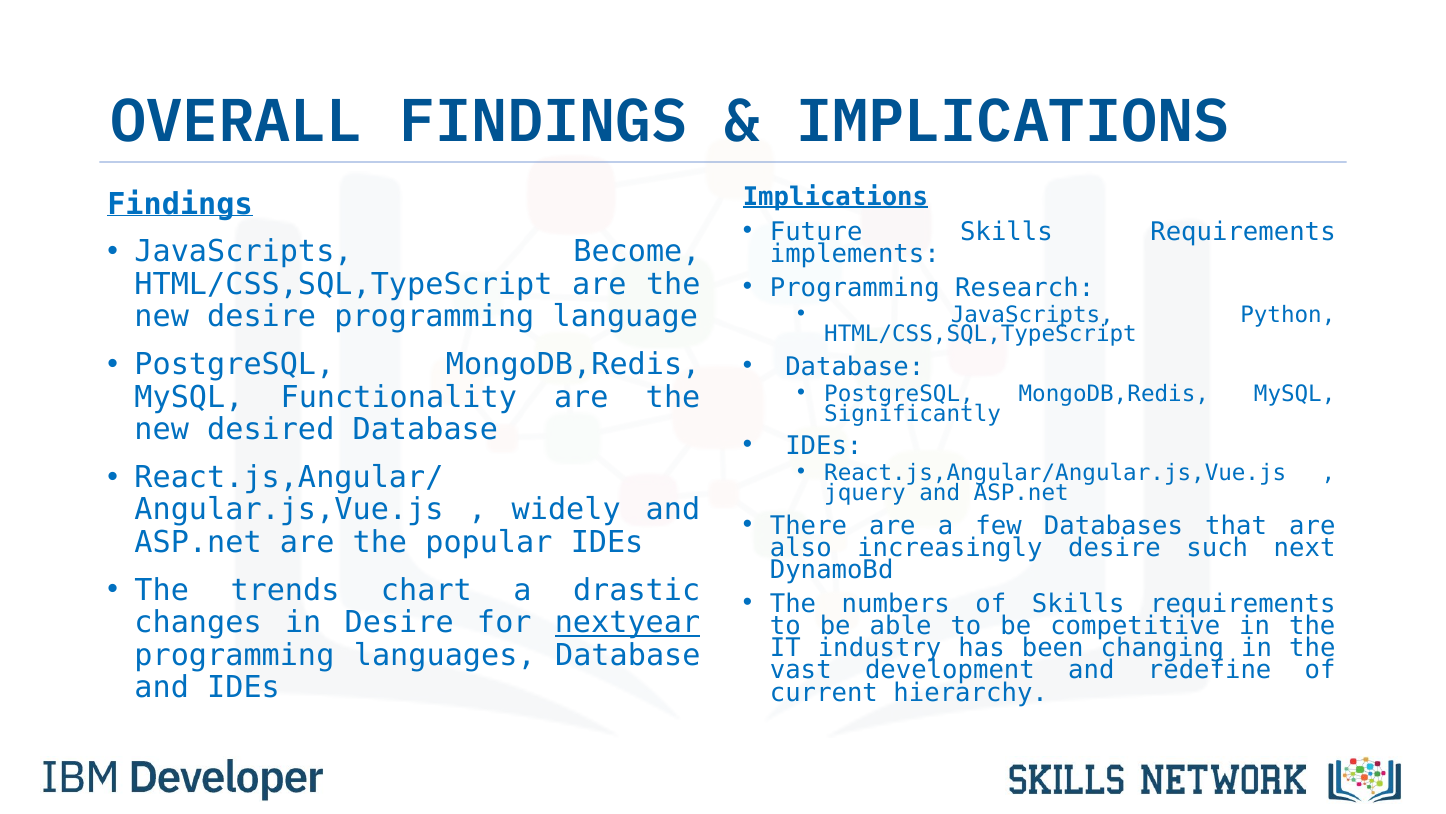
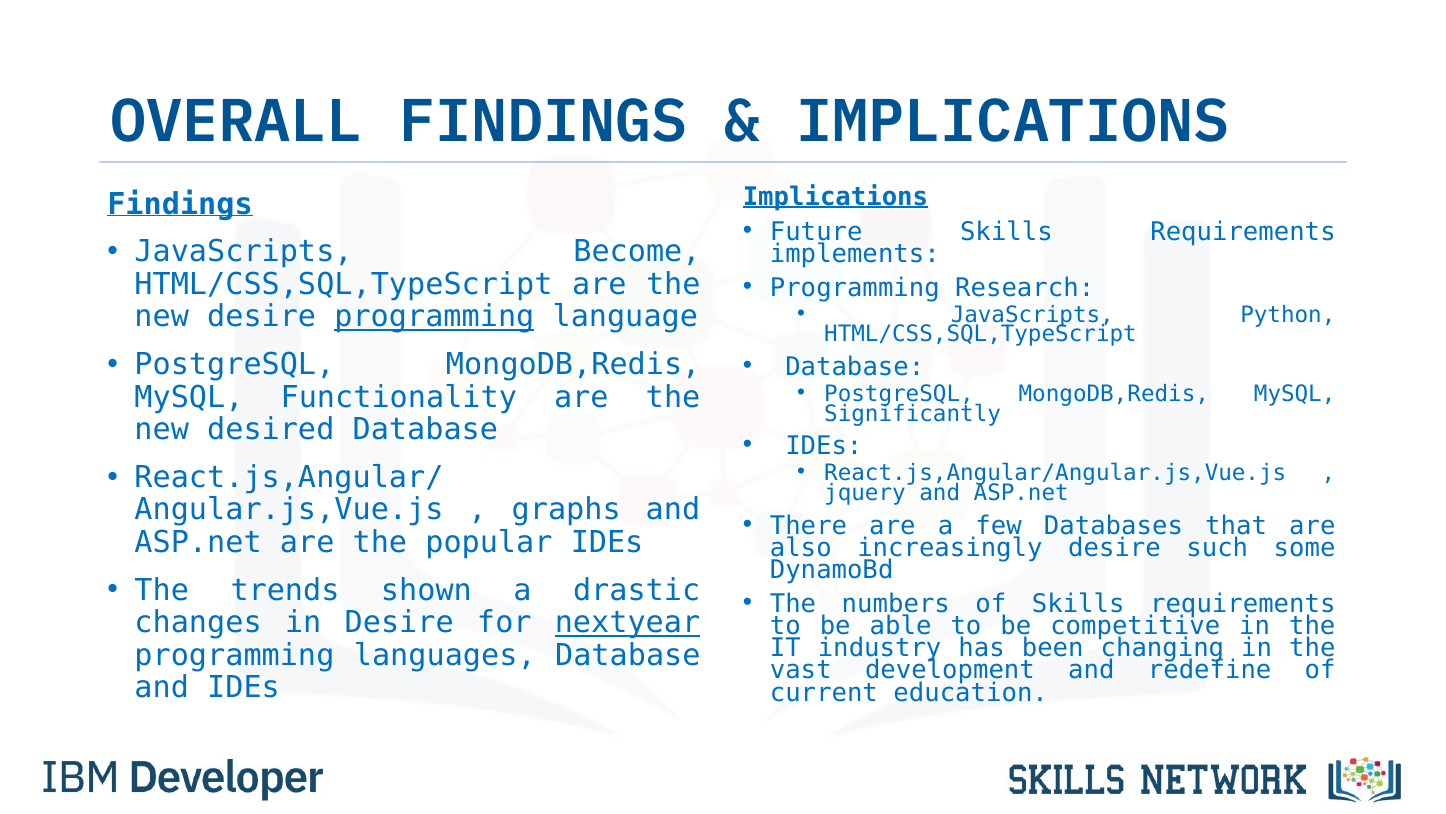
programming underline: none -> present (434, 317)
widely: widely -> graphs (566, 510)
next: next -> some (1305, 547)
chart: chart -> shown (426, 590)
hierarchy: hierarchy -> education (971, 692)
